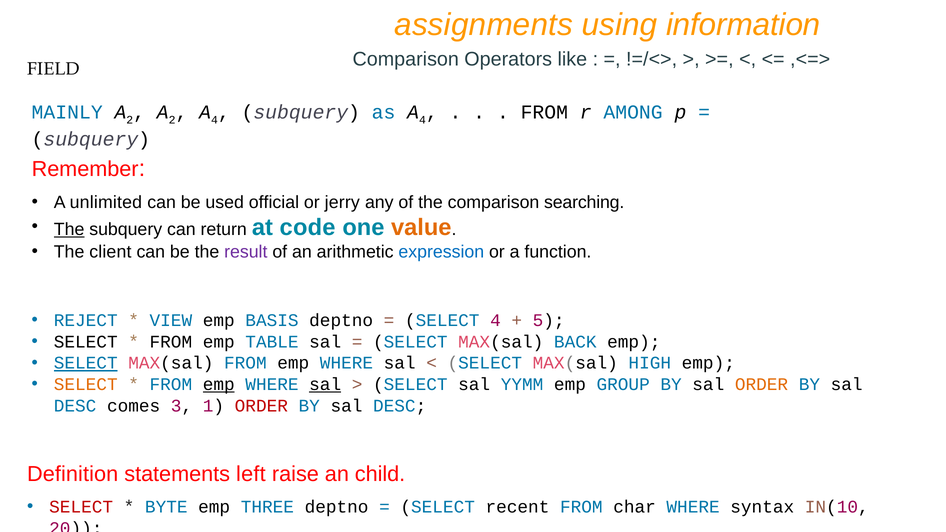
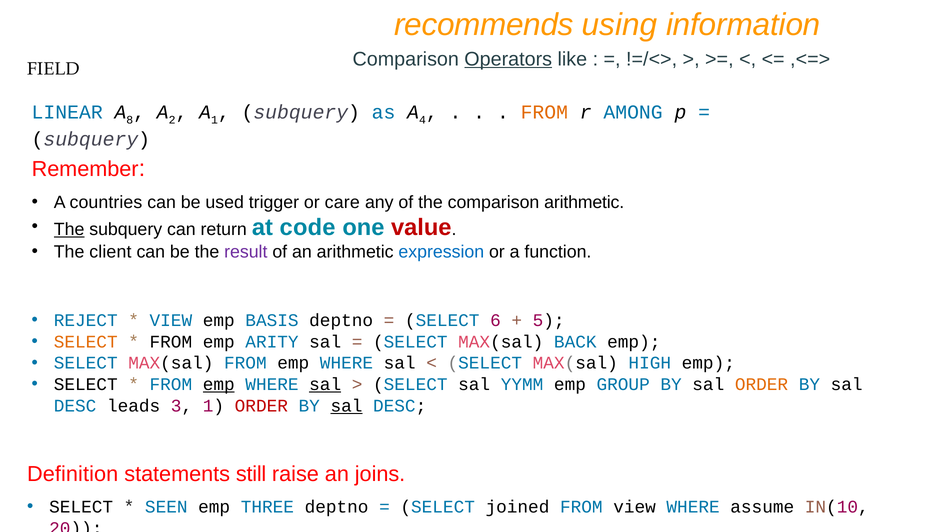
assignments: assignments -> recommends (484, 25)
Operators underline: none -> present (508, 59)
MAINLY: MAINLY -> LINEAR (67, 112)
2: 2 -> 8 (130, 120)
4: 4 -> 1 (214, 120)
FROM colour: black -> orange (544, 112)
unlimited: unlimited -> countries (106, 202)
official: official -> trigger (274, 202)
jerry: jerry -> care (342, 202)
comparison searching: searching -> arithmetic (584, 202)
value colour: orange -> red (421, 227)
SELECT 4: 4 -> 6 (495, 321)
SELECT colour: black -> orange (86, 342)
TABLE: TABLE -> ARITY (272, 342)
SELECT underline: present -> none (86, 363)
SELECT colour: orange -> black (86, 385)
comes: comes -> leads (134, 406)
sal underline: none -> present (346, 406)
left: left -> still (251, 474)
child: child -> joins (380, 474)
SELECT colour: red -> black (81, 507)
BYTE: BYTE -> SEEN (166, 507)
recent: recent -> joined (517, 507)
FROM char: char -> view (635, 507)
syntax: syntax -> assume (762, 507)
